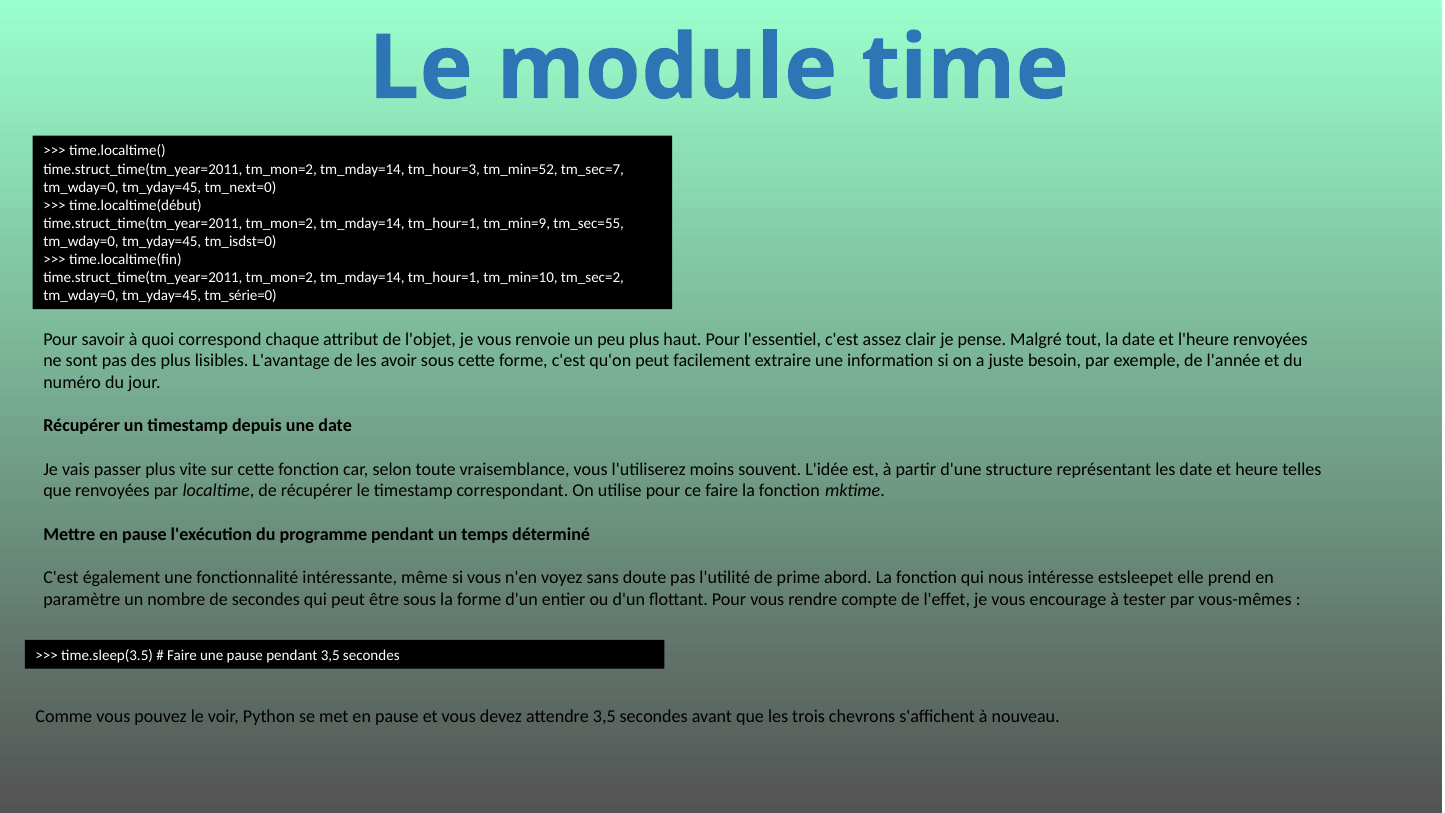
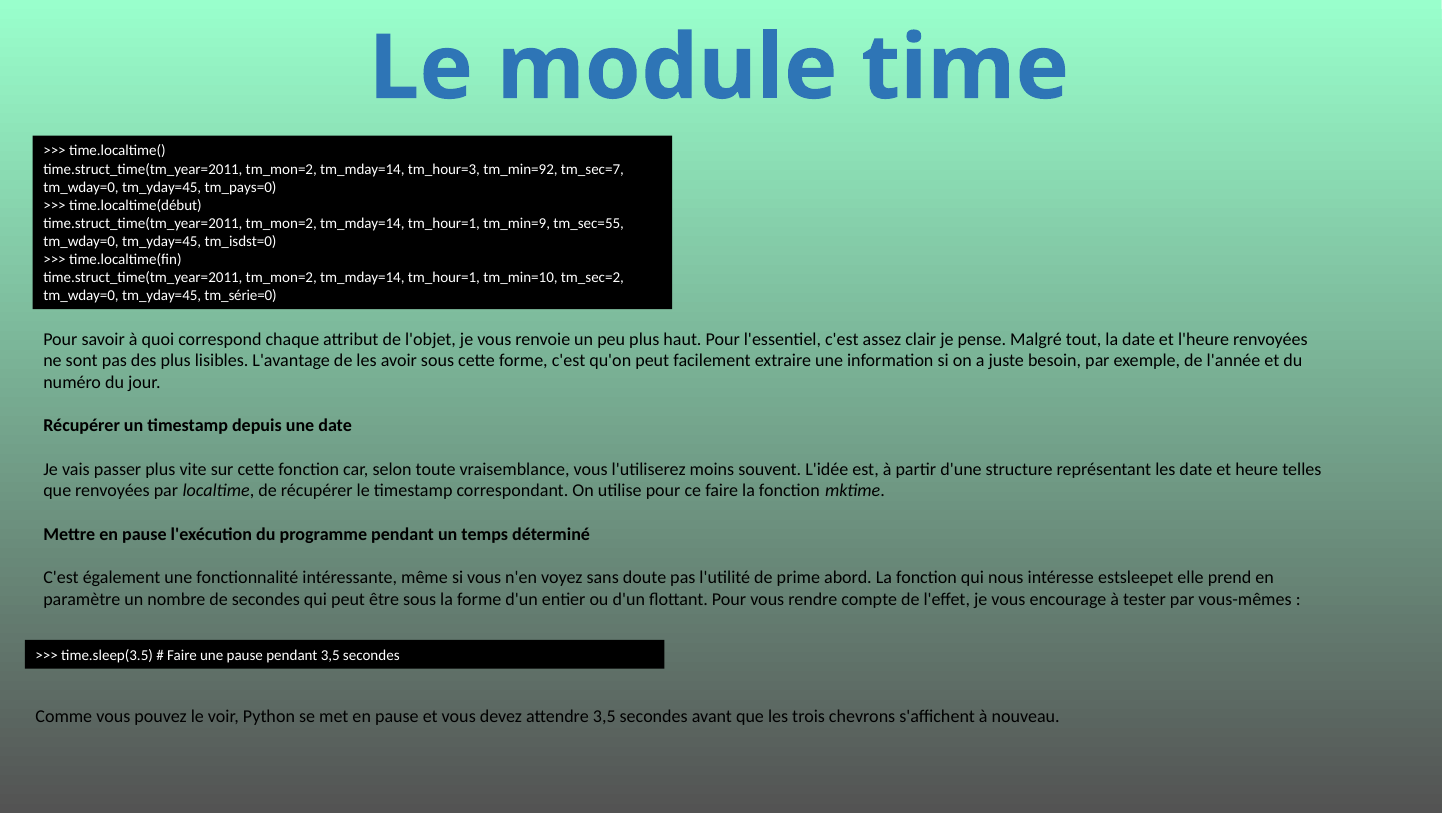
tm_min=52: tm_min=52 -> tm_min=92 (521, 169)
tm_next=0: tm_next=0 -> tm_pays=0 (240, 187)
